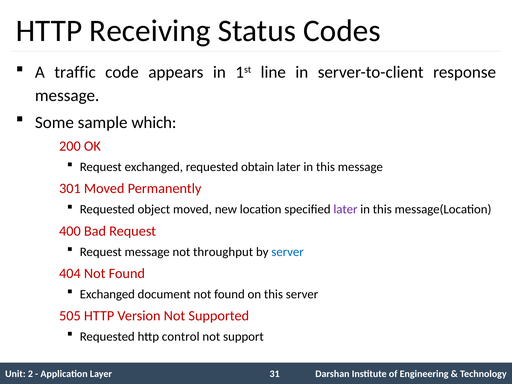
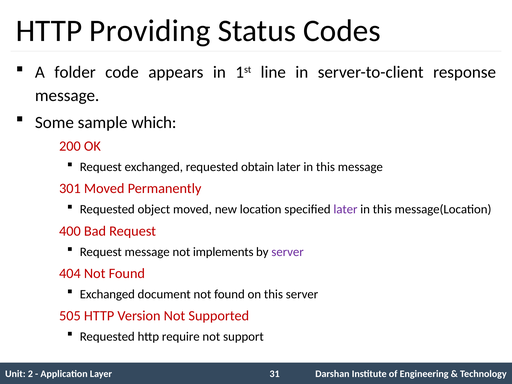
Receiving: Receiving -> Providing (150, 31)
traffic: traffic -> folder (75, 72)
throughput: throughput -> implements (223, 252)
server colour: blue -> purple (288, 252)
control: control -> require (181, 337)
